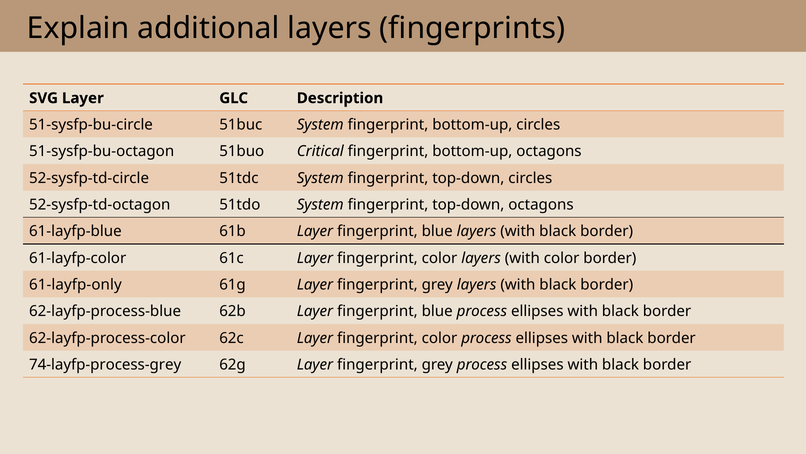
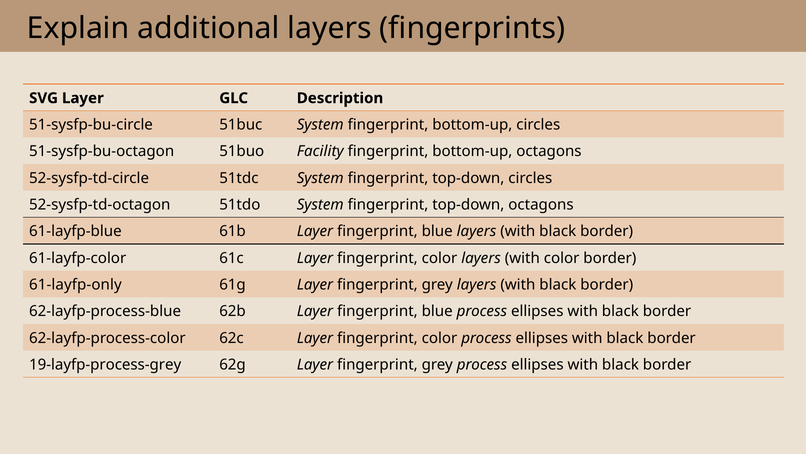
Critical: Critical -> Facility (320, 151)
74-layfp-process-grey: 74-layfp-process-grey -> 19-layfp-process-grey (105, 364)
